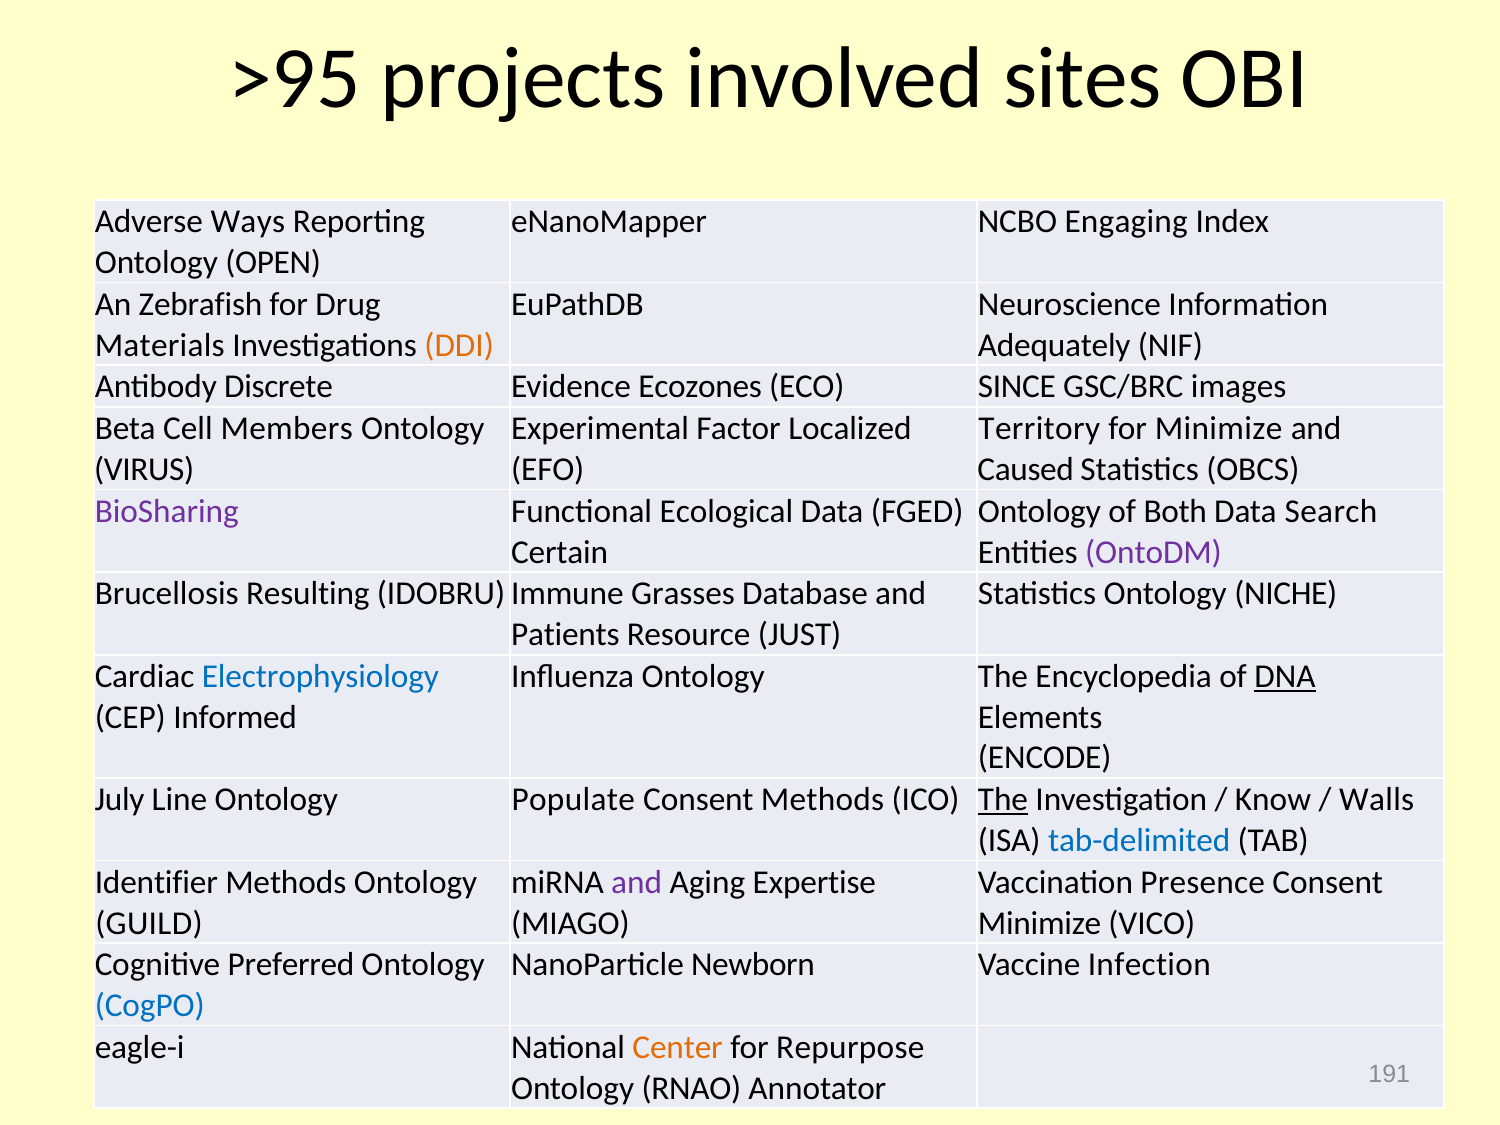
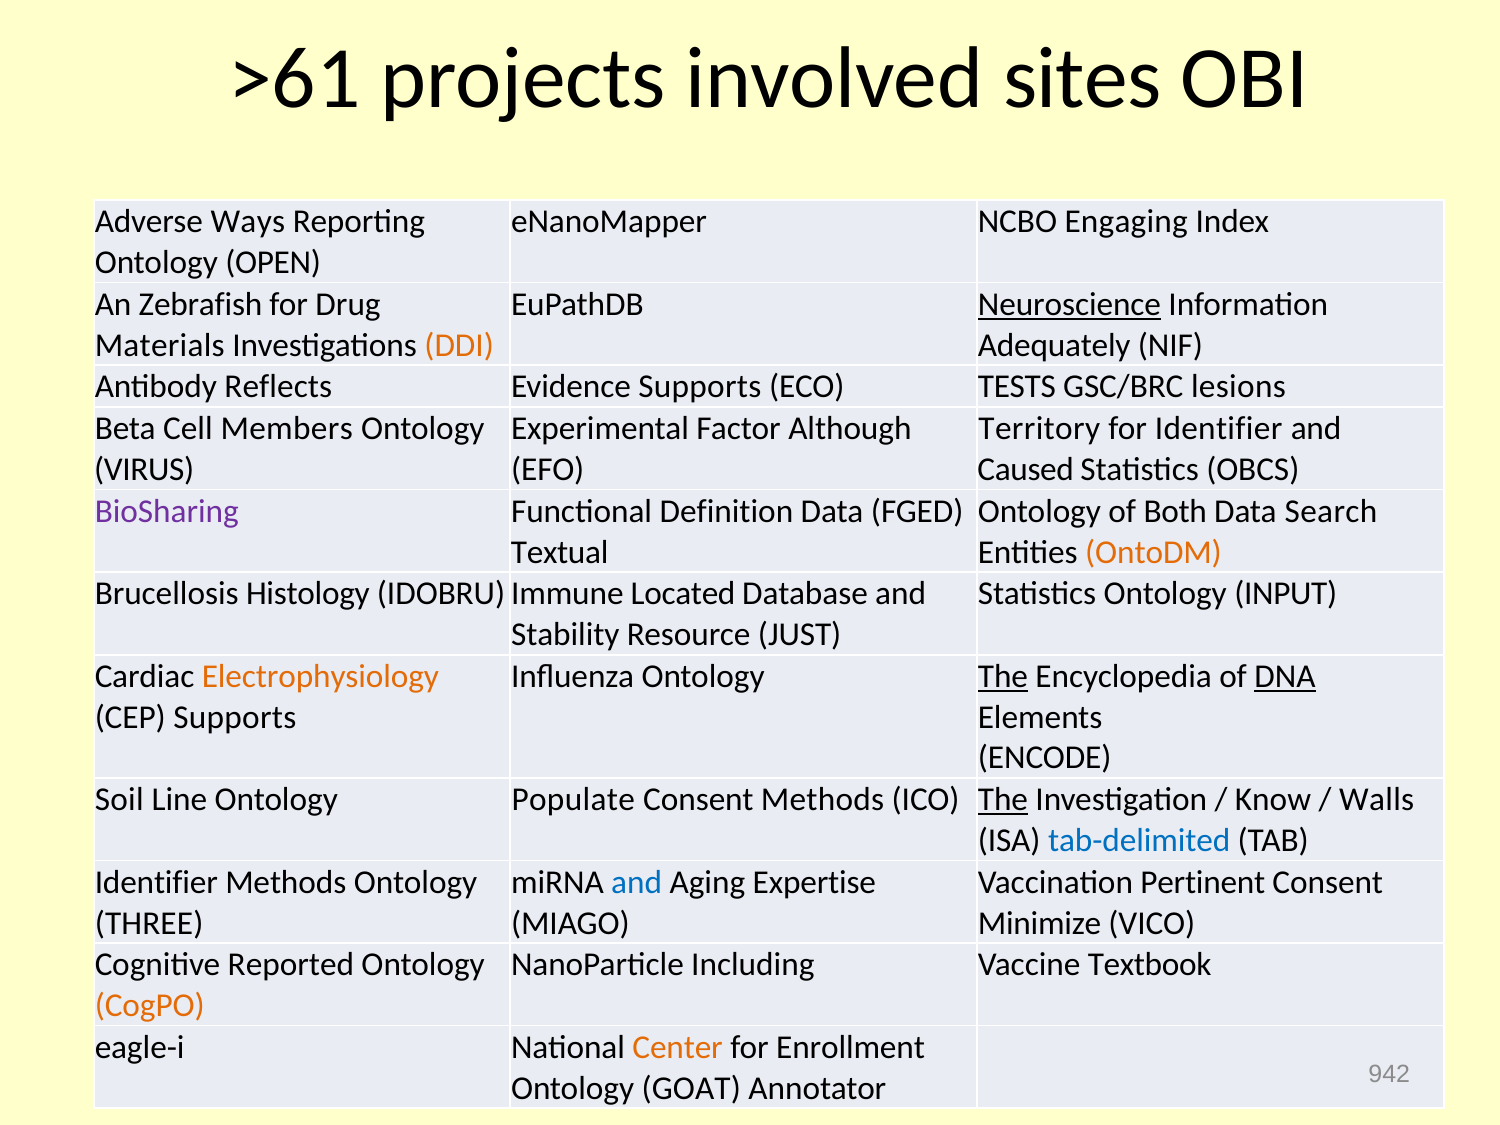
>95: >95 -> >61 (294, 79)
Neuroscience underline: none -> present (1069, 304)
Discrete: Discrete -> Reflects (278, 387)
Evidence Ecozones: Ecozones -> Supports (700, 387)
SINCE: SINCE -> TESTS (1017, 387)
images: images -> lesions (1238, 387)
Localized: Localized -> Although (850, 429)
for Minimize: Minimize -> Identifier (1219, 429)
Ecological: Ecological -> Definition (726, 511)
Certain: Certain -> Textual (560, 552)
OntoDM colour: purple -> orange (1154, 552)
Resulting: Resulting -> Histology (308, 594)
Grasses: Grasses -> Located (683, 594)
NICHE: NICHE -> INPUT (1286, 594)
Patients: Patients -> Stability (565, 635)
Electrophysiology colour: blue -> orange (320, 676)
The underline: none -> present (1003, 676)
CEP Informed: Informed -> Supports (235, 717)
July: July -> Soil (119, 800)
and colour: purple -> blue (637, 882)
Presence: Presence -> Pertinent (1203, 882)
GUILD: GUILD -> THREE (149, 923)
Preferred: Preferred -> Reported (291, 965)
Newborn: Newborn -> Including (753, 965)
Infection: Infection -> Textbook (1150, 965)
CogPO colour: blue -> orange (150, 1006)
Repurpose: Repurpose -> Enrollment (851, 1047)
RNAO: RNAO -> GOAT (691, 1088)
191: 191 -> 942 (1389, 1074)
